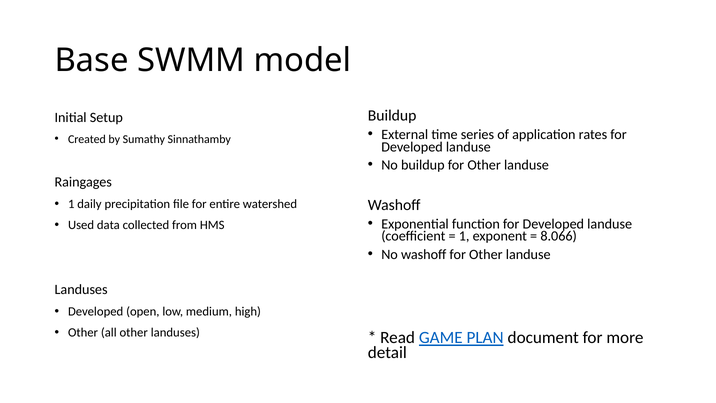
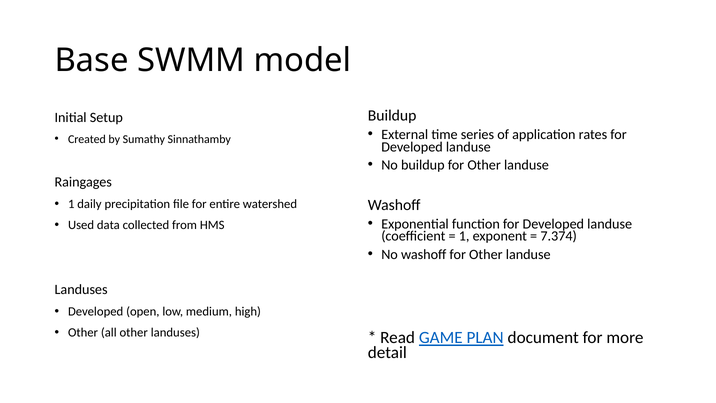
8.066: 8.066 -> 7.374 (559, 236)
